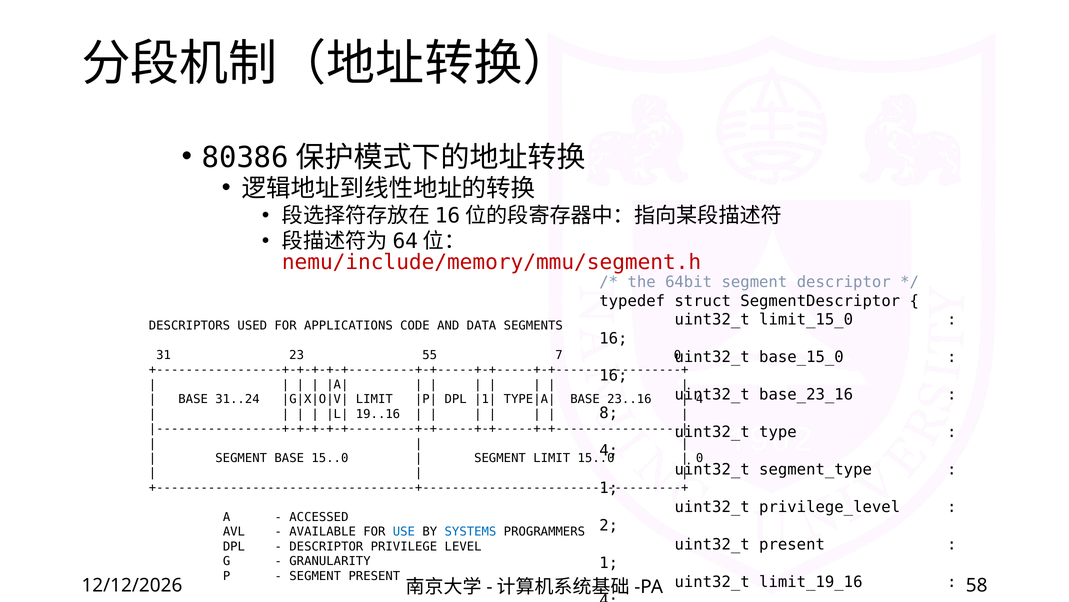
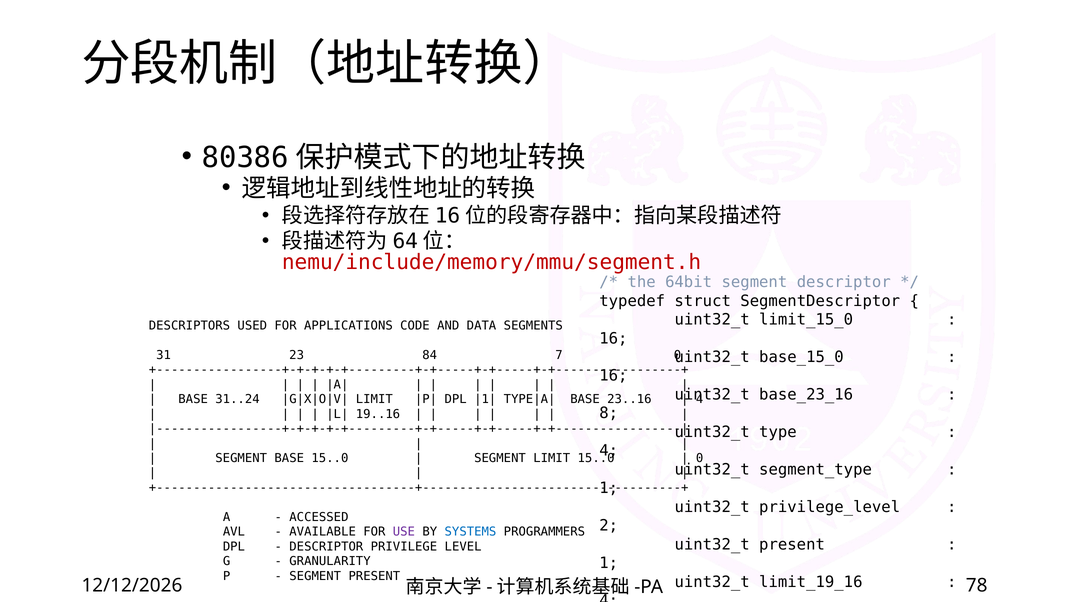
55: 55 -> 84 (430, 355)
USE colour: blue -> purple (404, 531)
58: 58 -> 78 (977, 585)
